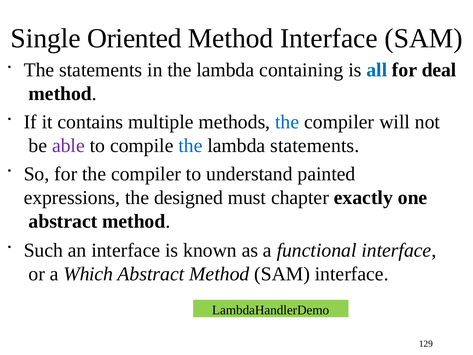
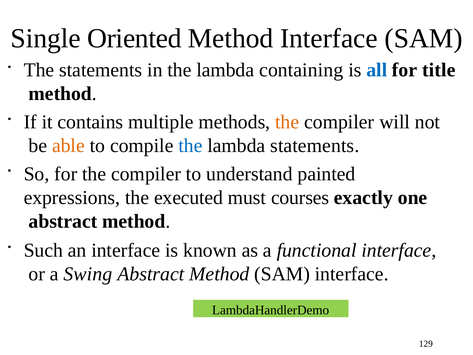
deal: deal -> title (439, 70)
the colour: blue -> orange (287, 122)
able colour: purple -> orange (68, 146)
designed: designed -> executed (189, 197)
chapter: chapter -> courses (300, 197)
Which: Which -> Swing (88, 274)
